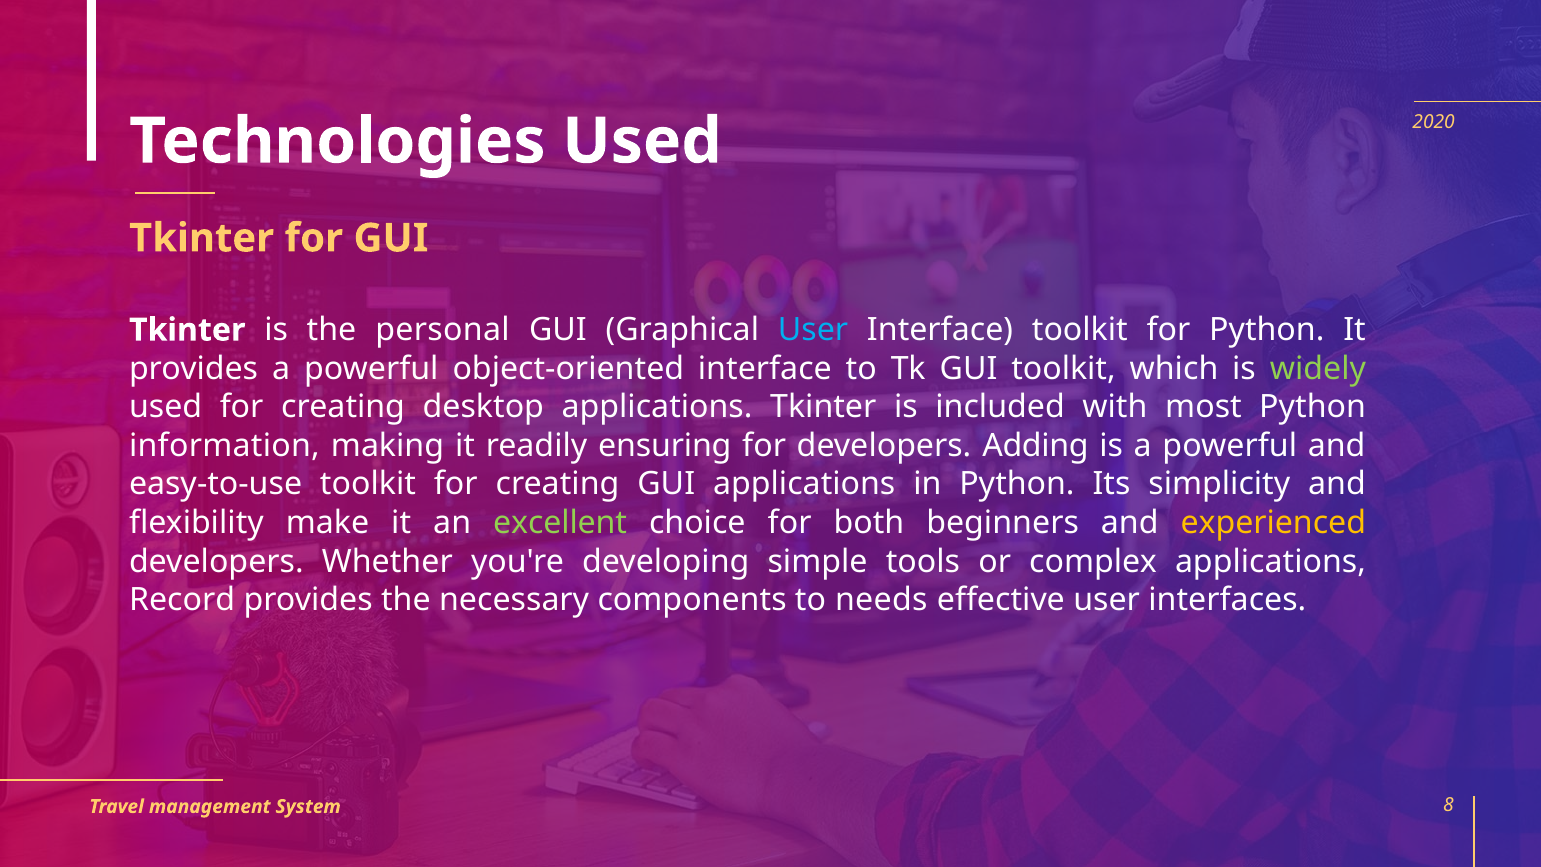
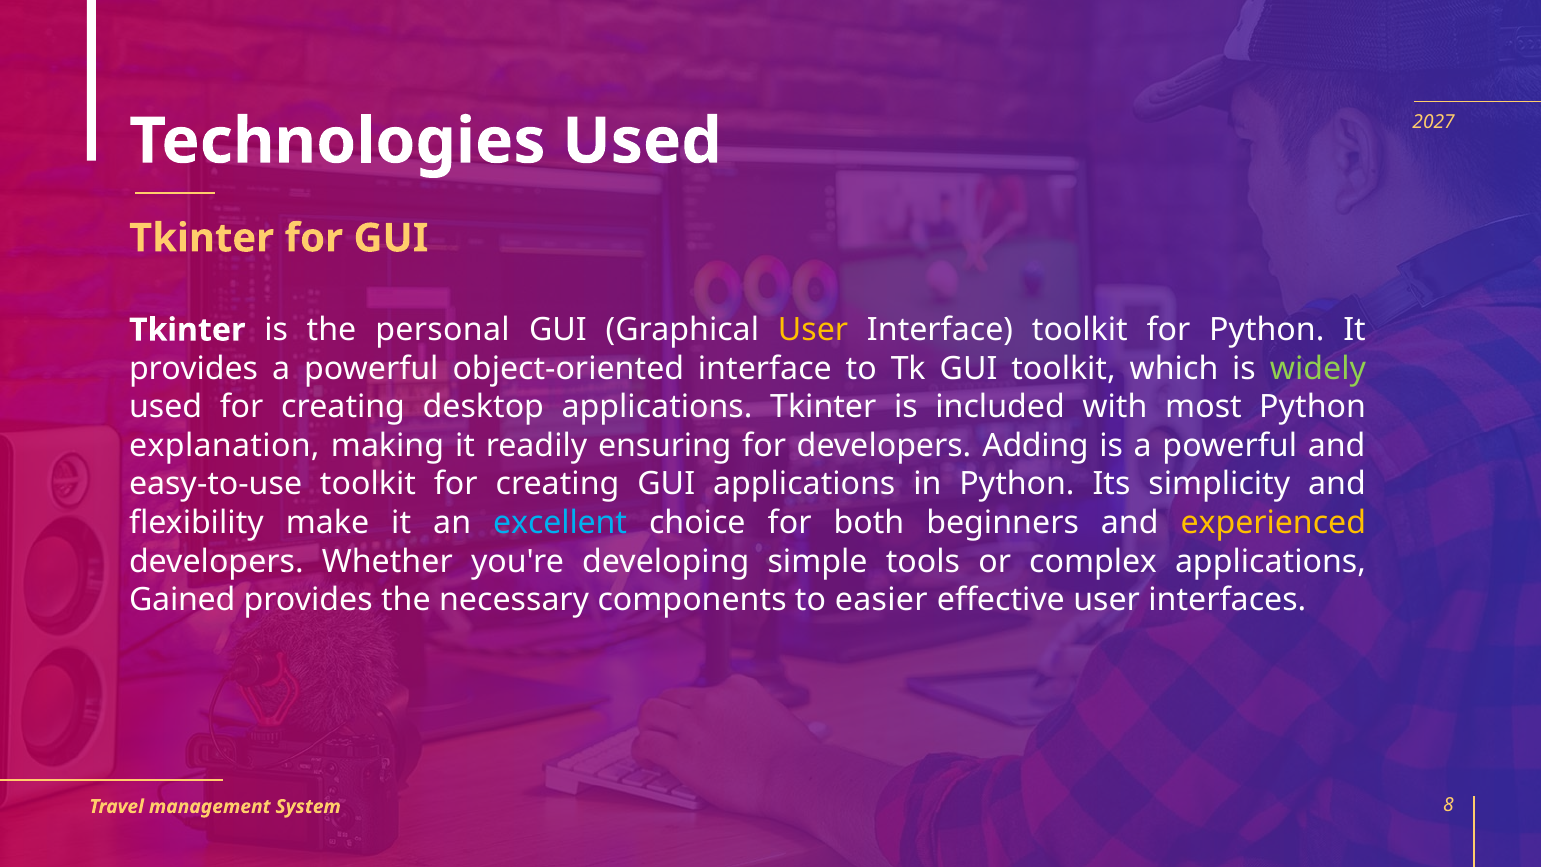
2020: 2020 -> 2027 (1434, 122)
User colour: light blue -> yellow (813, 330)
information: information -> explanation (224, 446)
excellent colour: light green -> light blue (560, 523)
Record: Record -> Gained (182, 600)
needs: needs -> easier (881, 600)
